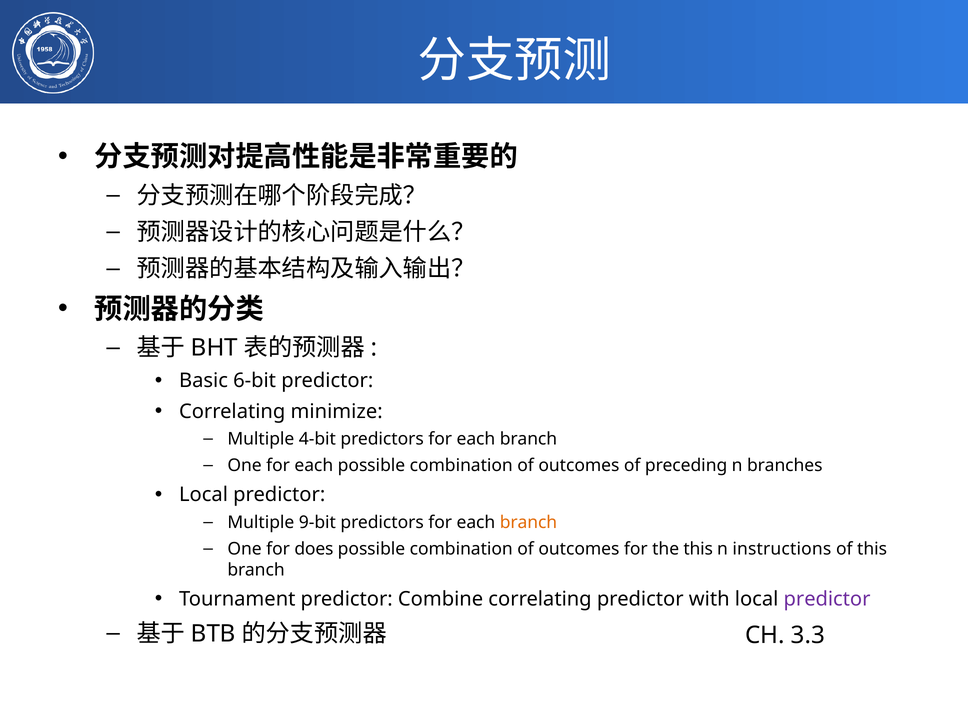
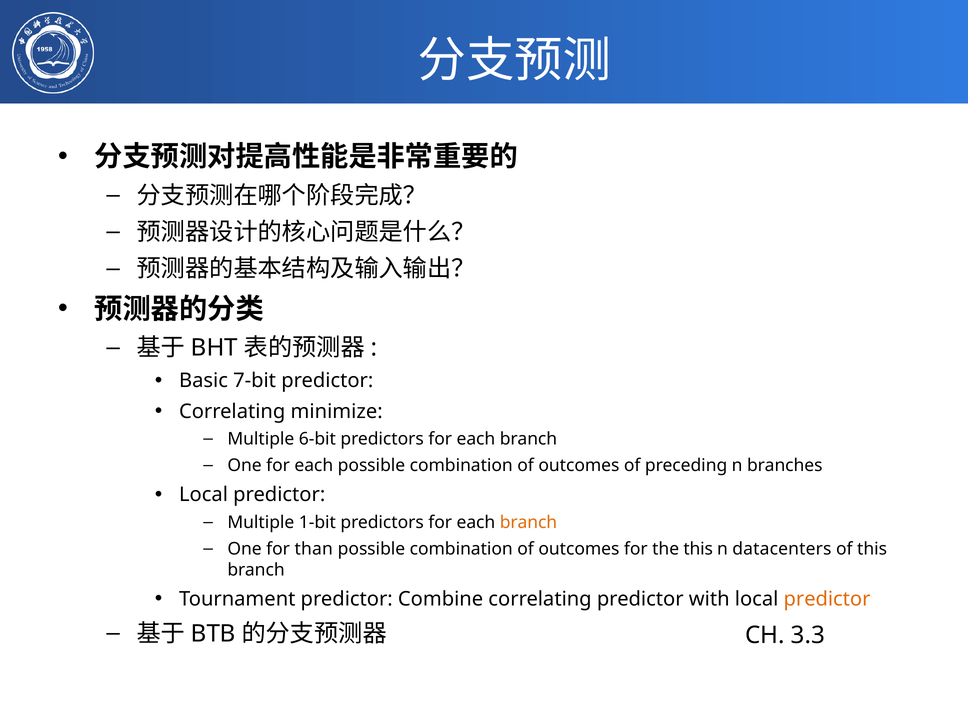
6-bit: 6-bit -> 7-bit (255, 381)
4-bit: 4-bit -> 6-bit (317, 439)
9-bit: 9-bit -> 1-bit (317, 523)
does: does -> than (314, 549)
instructions: instructions -> datacenters (782, 549)
predictor colour: purple -> orange (827, 599)
